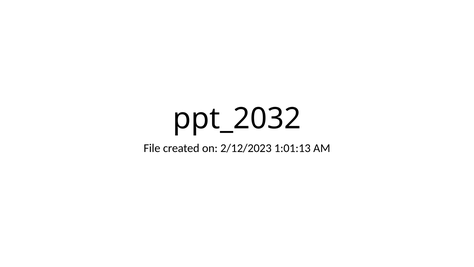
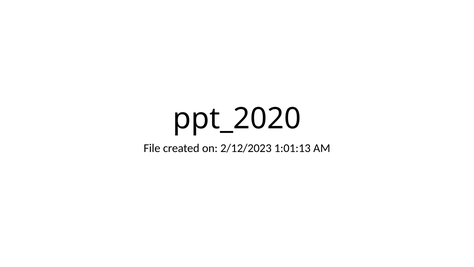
ppt_2032: ppt_2032 -> ppt_2020 (237, 118)
